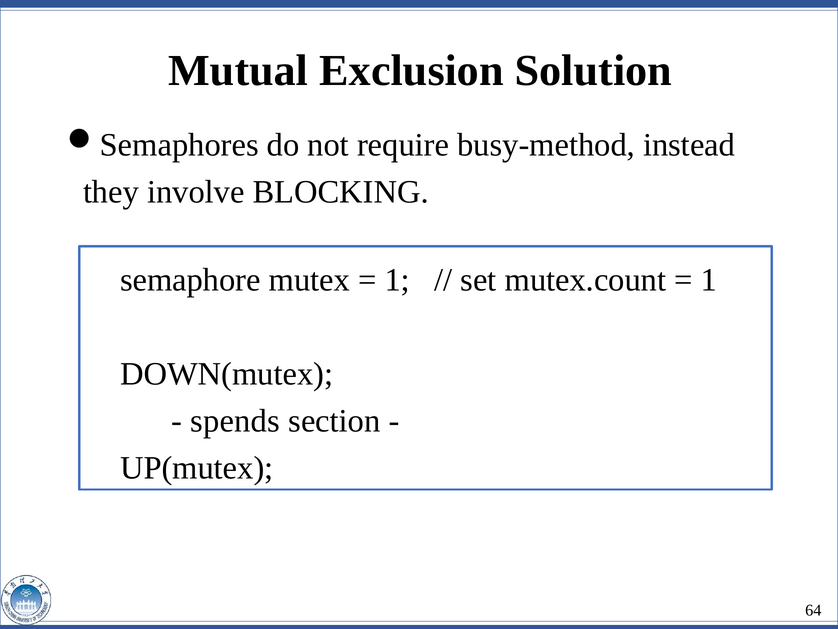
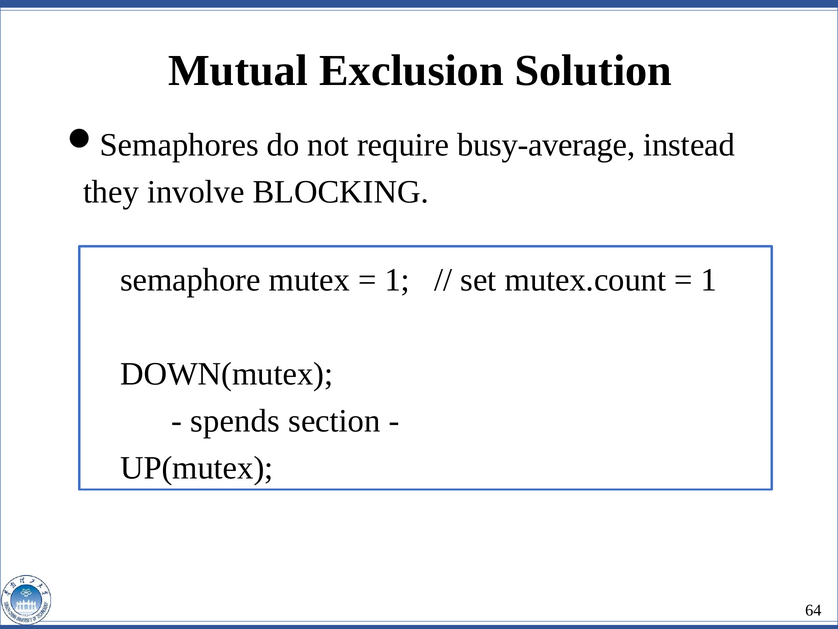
busy-method: busy-method -> busy-average (546, 145)
